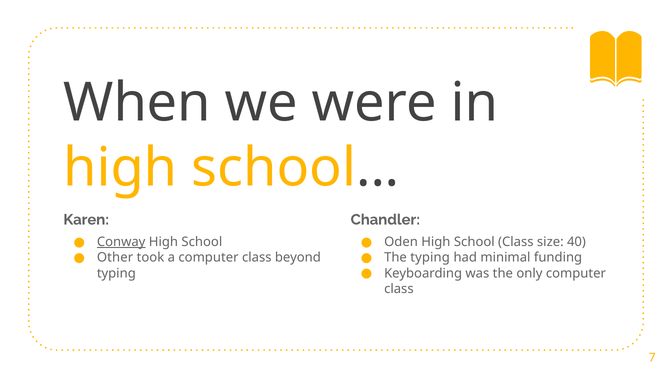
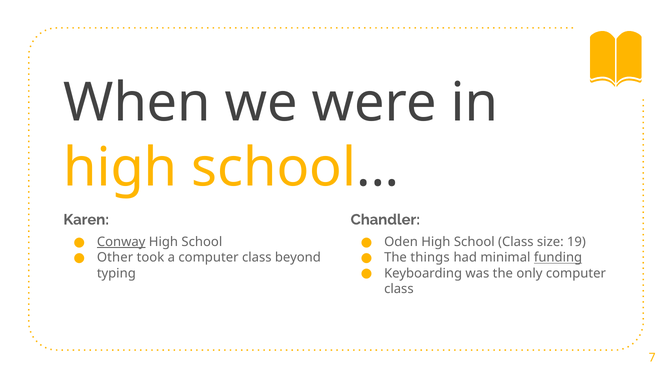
40: 40 -> 19 (576, 242)
The typing: typing -> things (430, 258)
funding underline: none -> present (558, 258)
